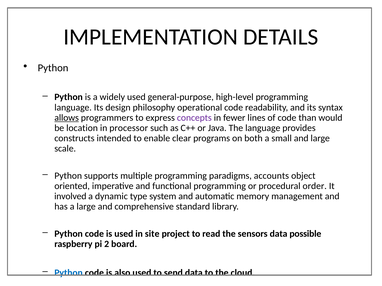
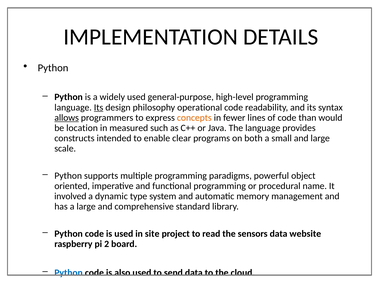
Its underline: none -> present (99, 108)
concepts colour: purple -> orange (194, 118)
processor: processor -> measured (129, 128)
accounts: accounts -> powerful (271, 176)
order: order -> name (315, 186)
possible: possible -> website (305, 234)
